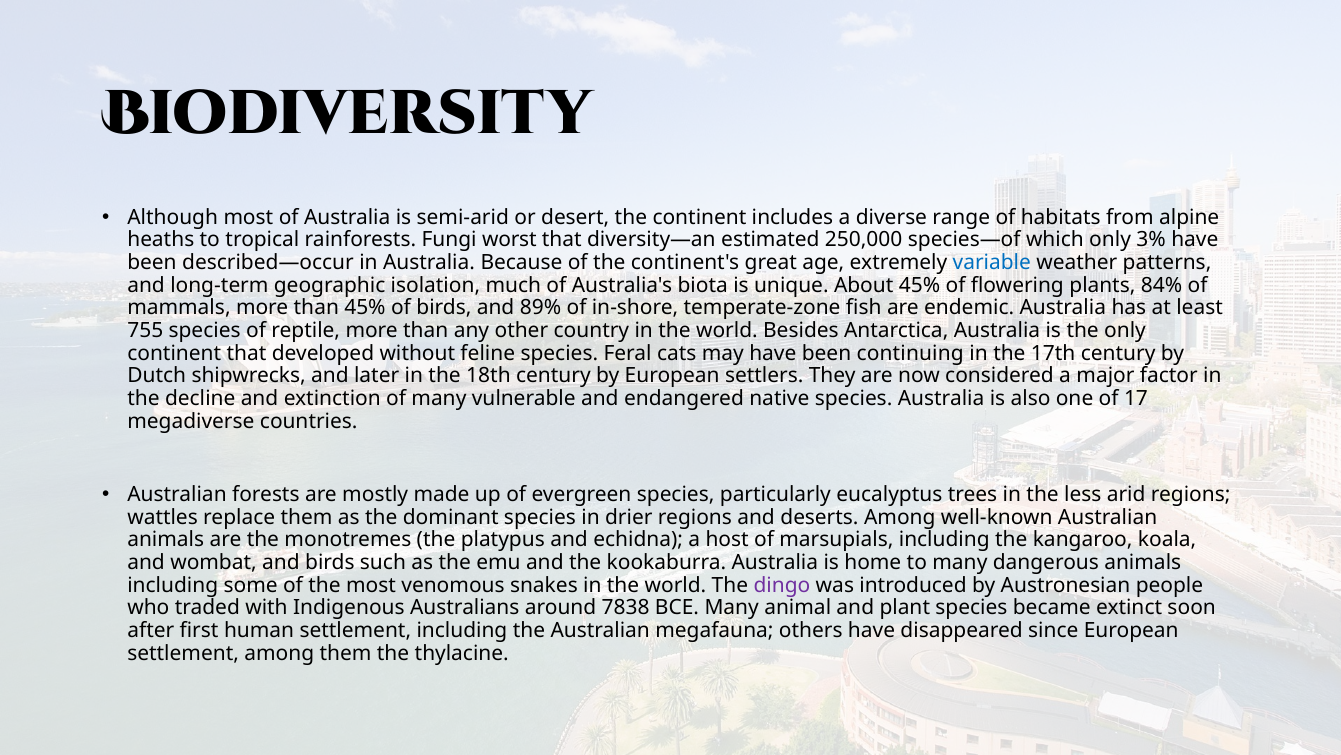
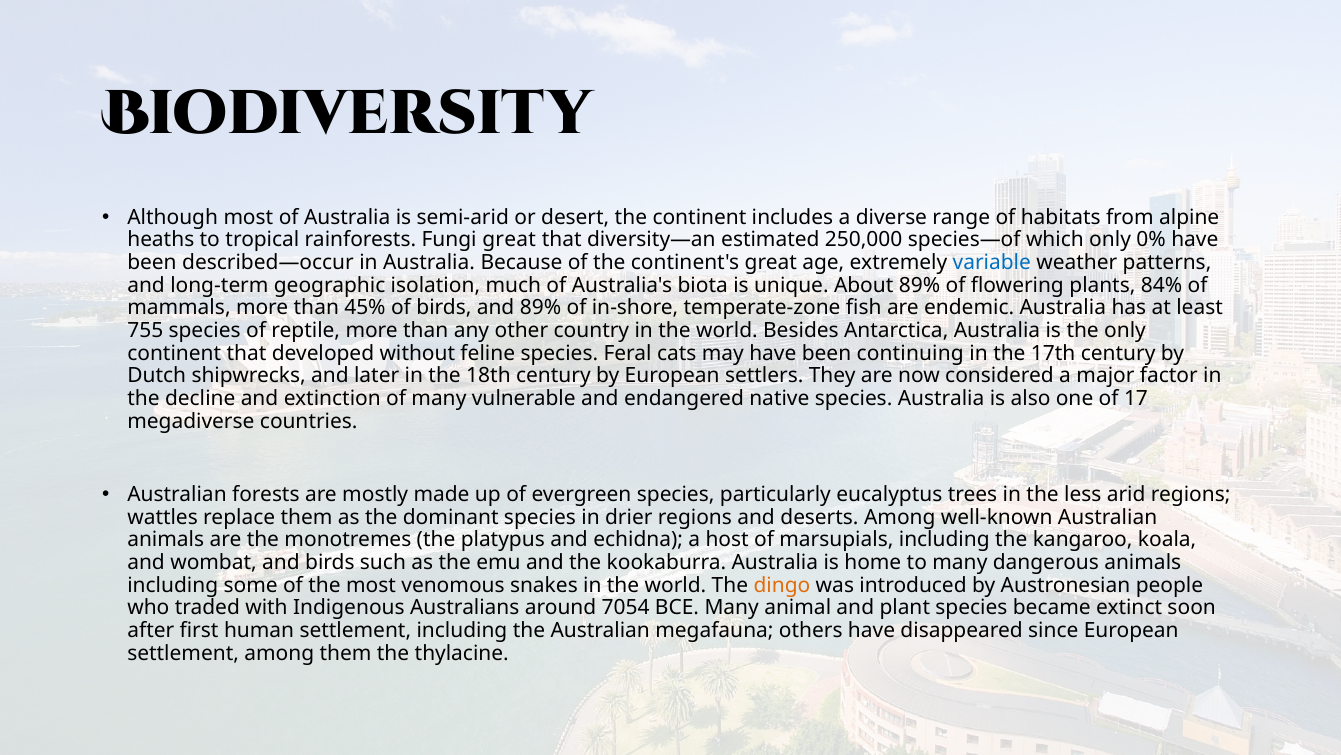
Fungi worst: worst -> great (509, 240)
3%: 3% -> 0% (1151, 240)
About 45%: 45% -> 89% (920, 285)
dingo colour: purple -> orange (782, 585)
7838: 7838 -> 7054 (626, 607)
